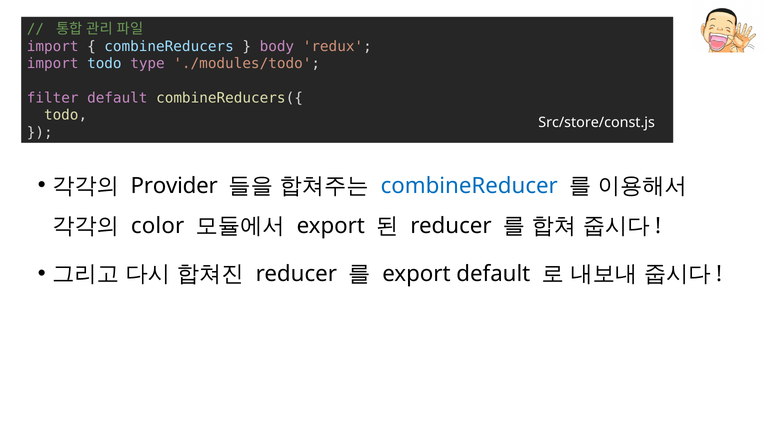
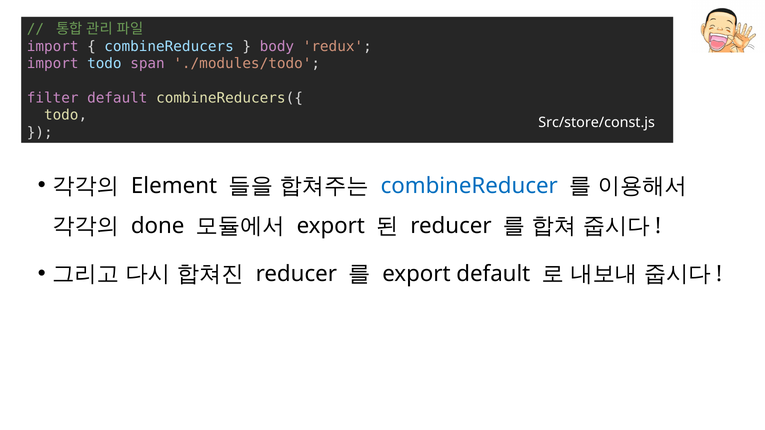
type: type -> span (148, 64)
Provider: Provider -> Element (174, 186)
color: color -> done (158, 226)
